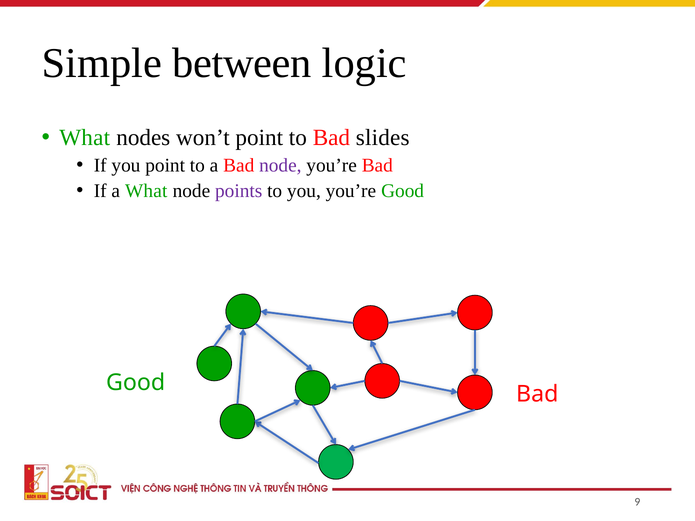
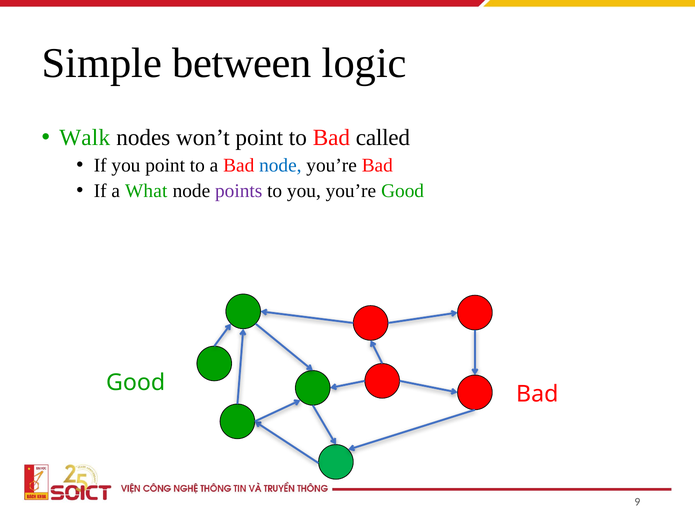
What: What -> Walk (85, 137)
slides: slides -> called (383, 137)
node colour: purple -> blue (280, 165)
